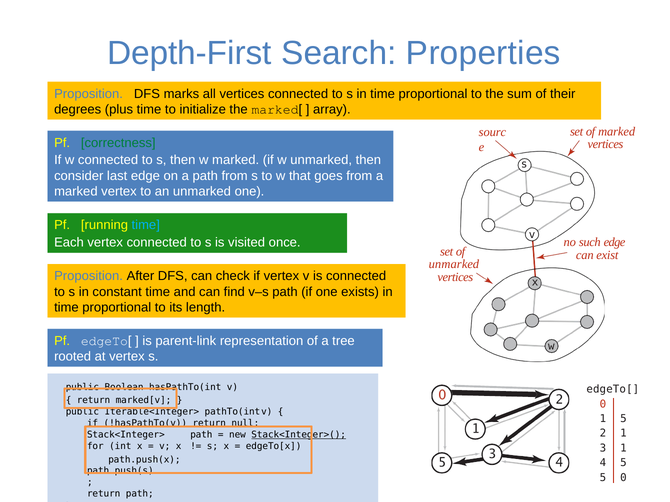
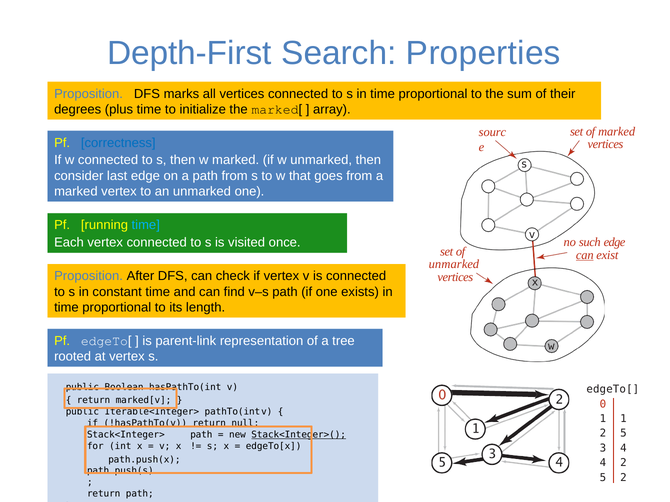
correctness colour: green -> blue (118, 143)
can underline: none -> present (585, 255)
1 5: 5 -> 1 (623, 419)
1: 1 -> 5 (623, 434)
3 1: 1 -> 4 (623, 449)
4 5: 5 -> 2 (623, 463)
5 0: 0 -> 2 (623, 478)
